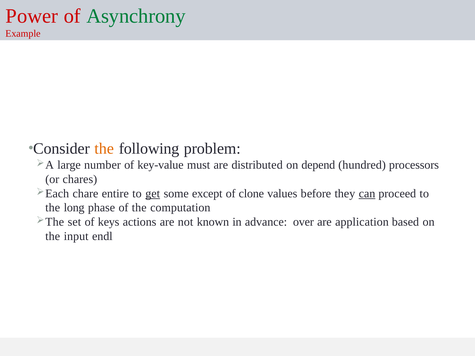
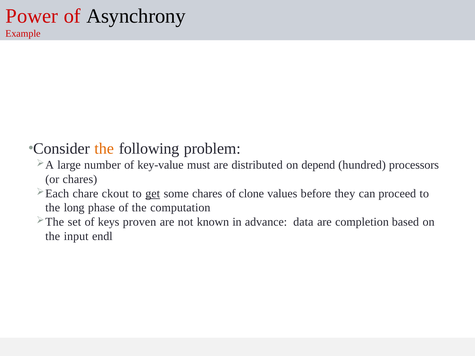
Asynchrony colour: green -> black (136, 16)
entire: entire -> ckout (115, 194)
some except: except -> chares (207, 194)
can underline: present -> none (367, 194)
actions: actions -> proven (139, 222)
over: over -> data (303, 222)
application: application -> completion (362, 222)
